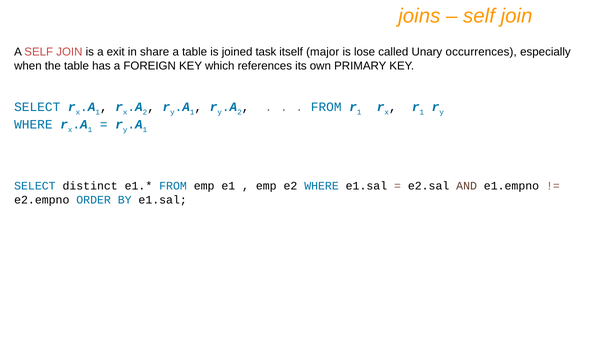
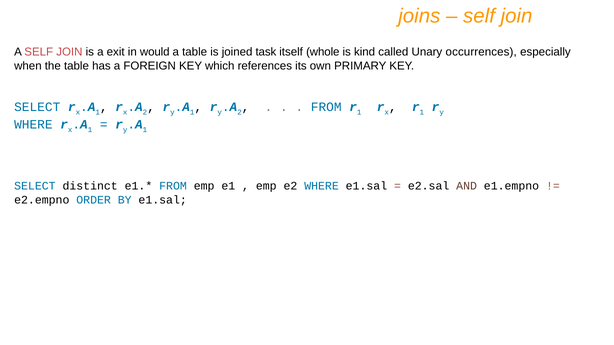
share: share -> would (155, 52)
major: major -> whole (323, 52)
lose: lose -> kind (365, 52)
